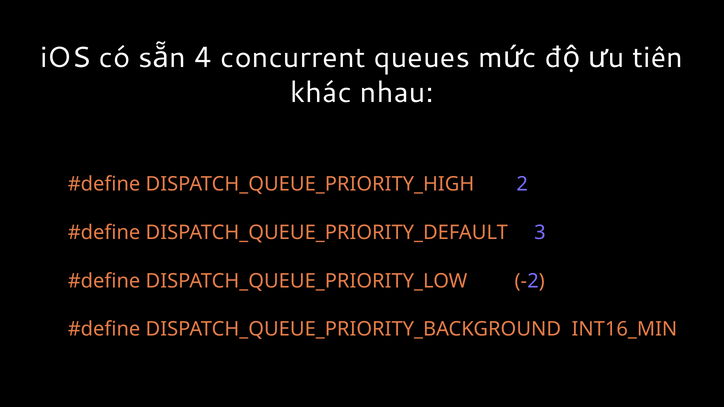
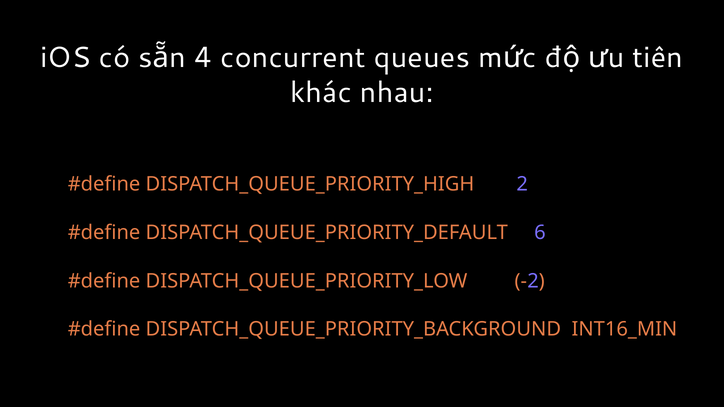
3: 3 -> 6 (540, 233)
